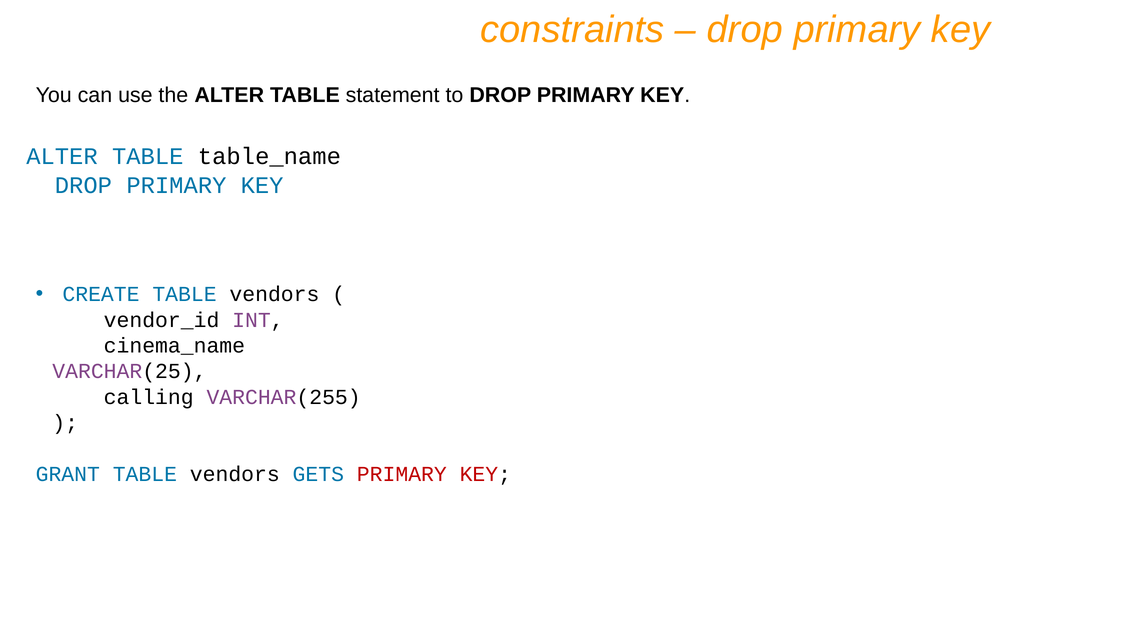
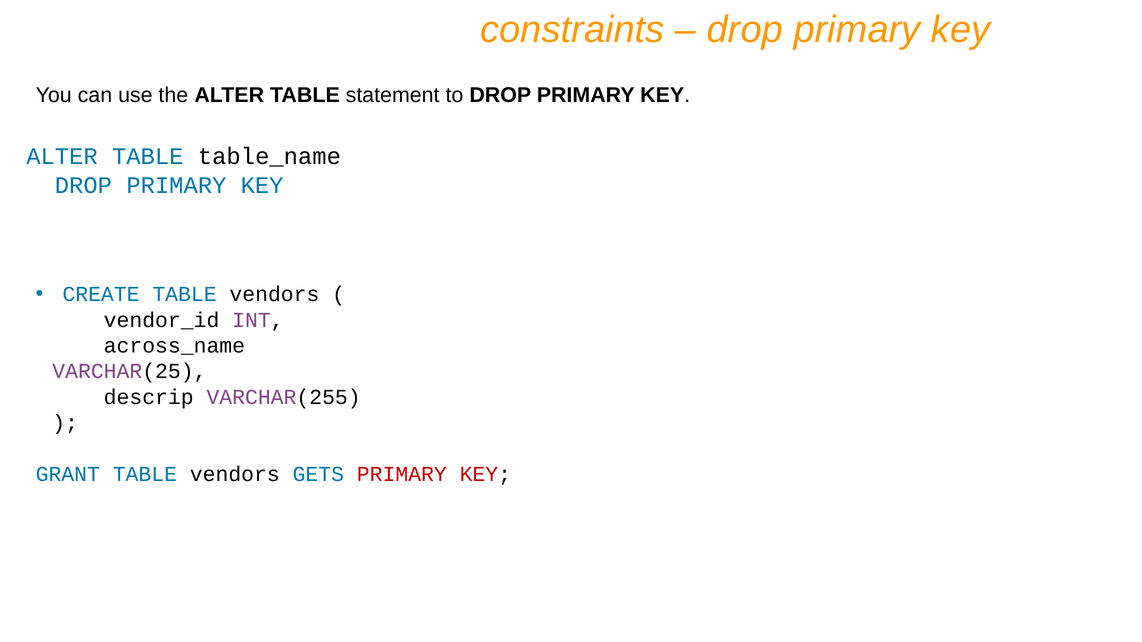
cinema_name: cinema_name -> across_name (174, 346)
calling: calling -> descrip (149, 397)
